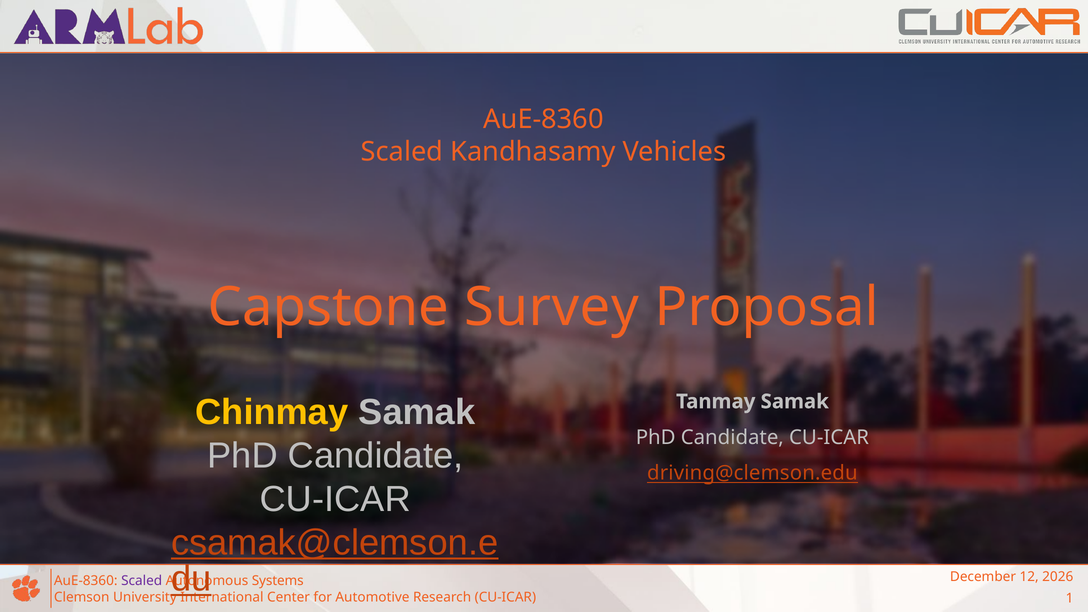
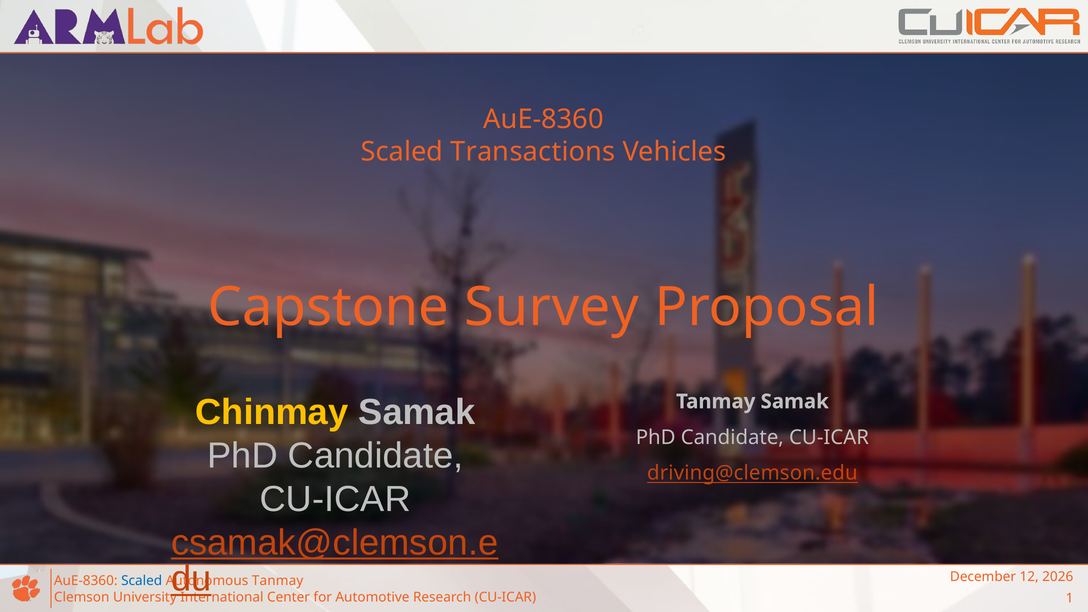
Kandhasamy: Kandhasamy -> Transactions (533, 152)
Scaled colour: purple -> blue (142, 581)
Systems: Systems -> Tanmay (278, 581)
